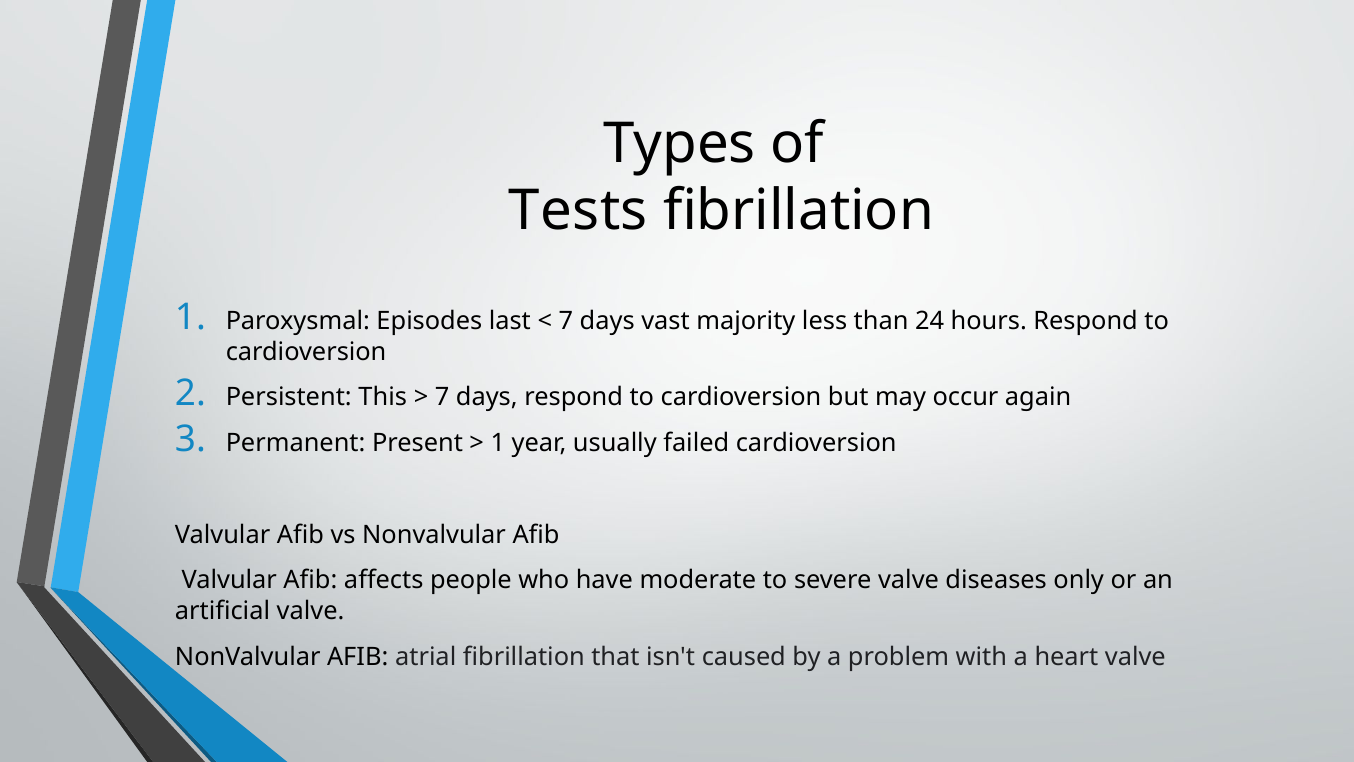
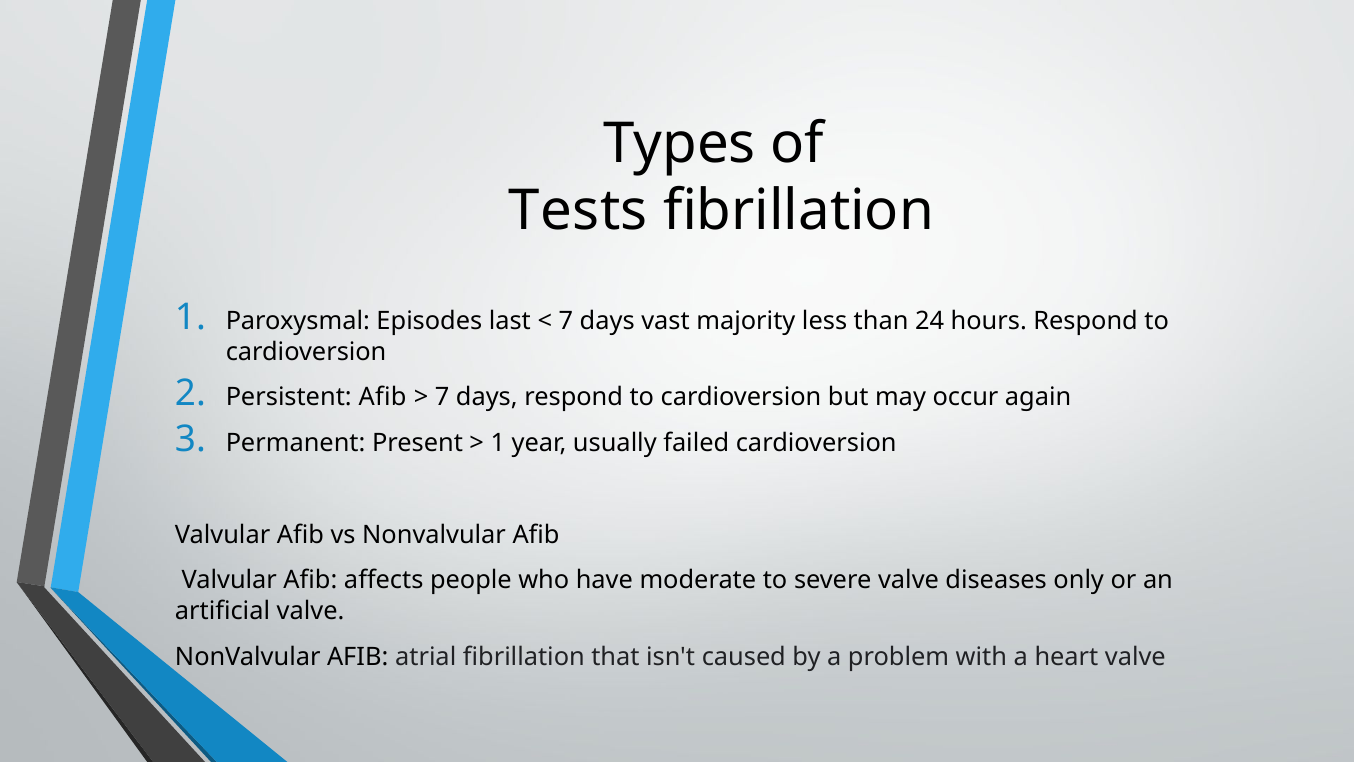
Persistent This: This -> Afib (383, 397)
